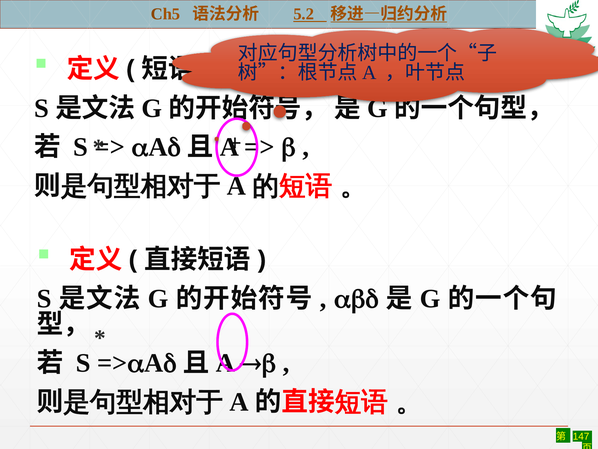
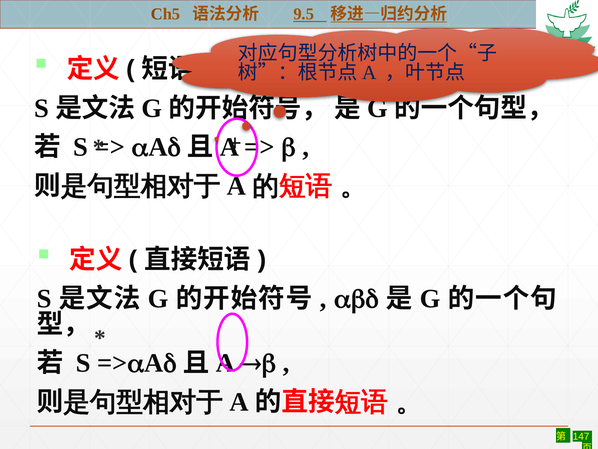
5.2: 5.2 -> 9.5 (304, 14)
